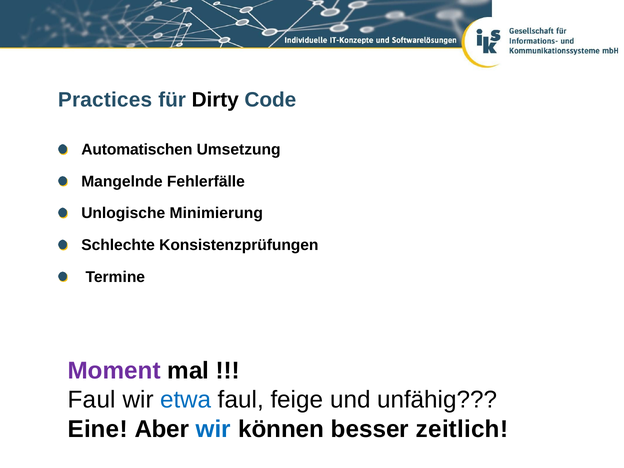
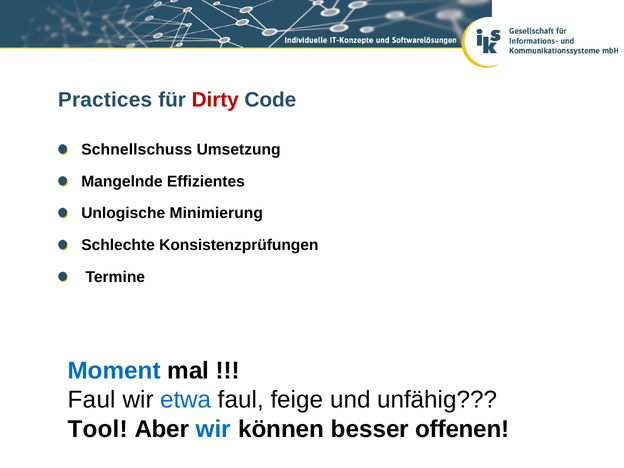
Dirty colour: black -> red (215, 100)
Automatischen: Automatischen -> Schnellschuss (137, 150)
Fehlerfälle: Fehlerfälle -> Effizientes (206, 182)
Moment colour: purple -> blue (114, 371)
Eine: Eine -> Tool (98, 429)
zeitlich: zeitlich -> offenen (462, 429)
